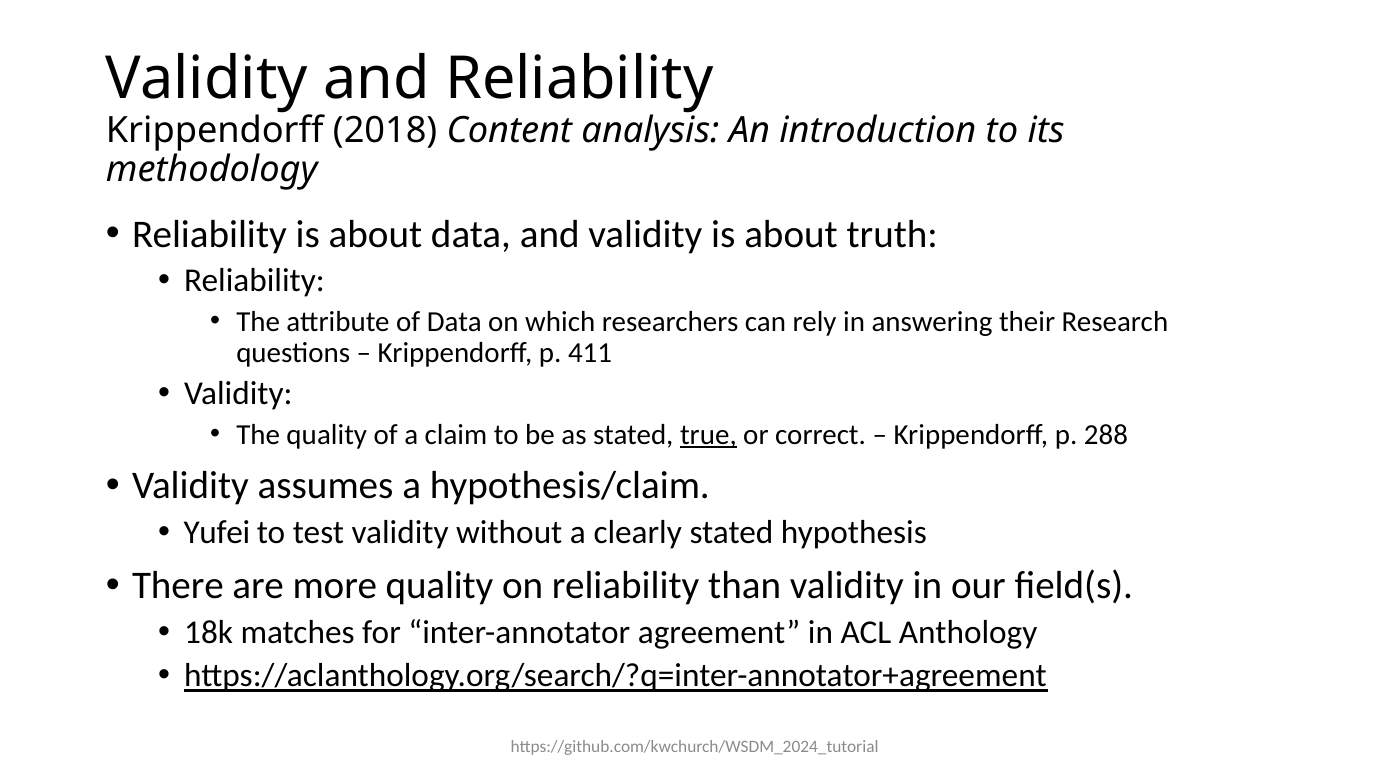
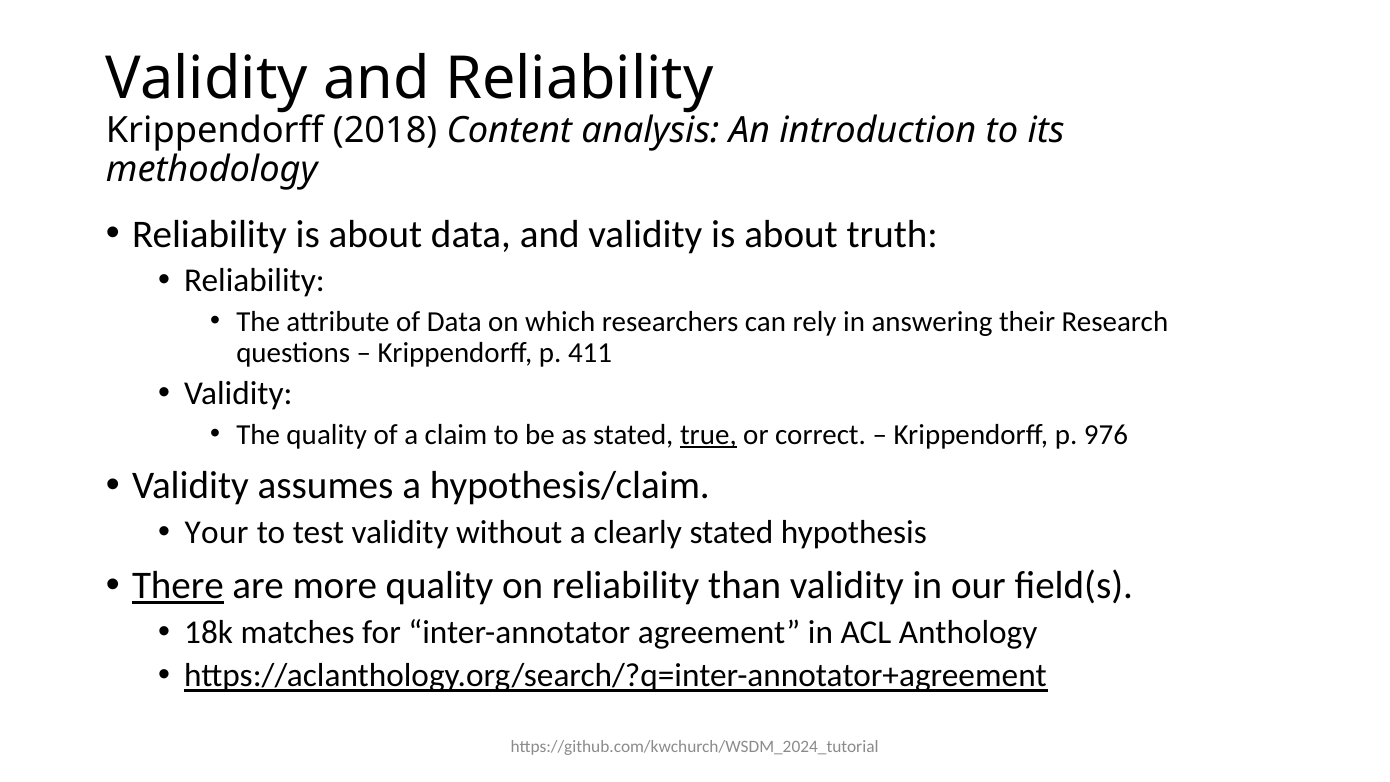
288: 288 -> 976 (1106, 434)
Yufei: Yufei -> Your (217, 532)
There underline: none -> present (178, 586)
